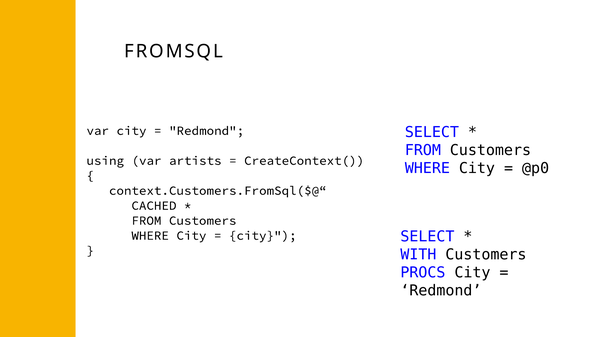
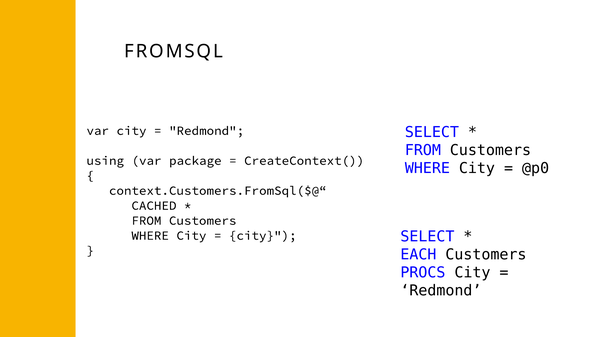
artists: artists -> package (195, 161)
WITH: WITH -> EACH (418, 254)
